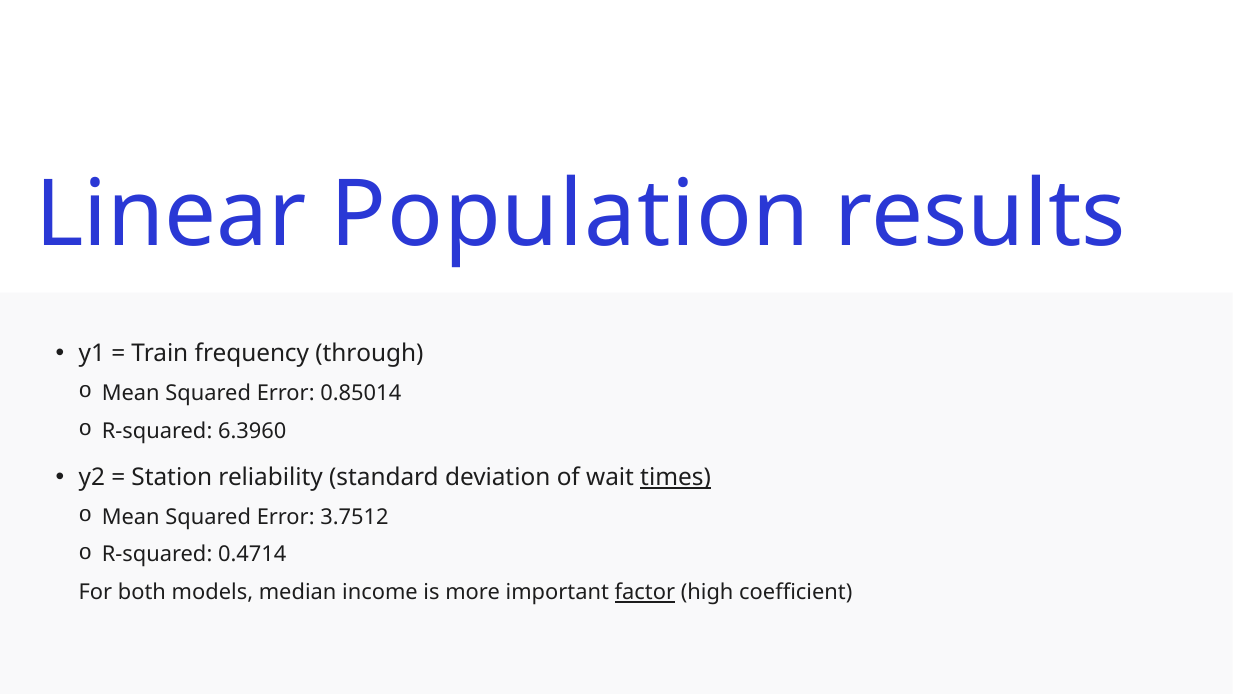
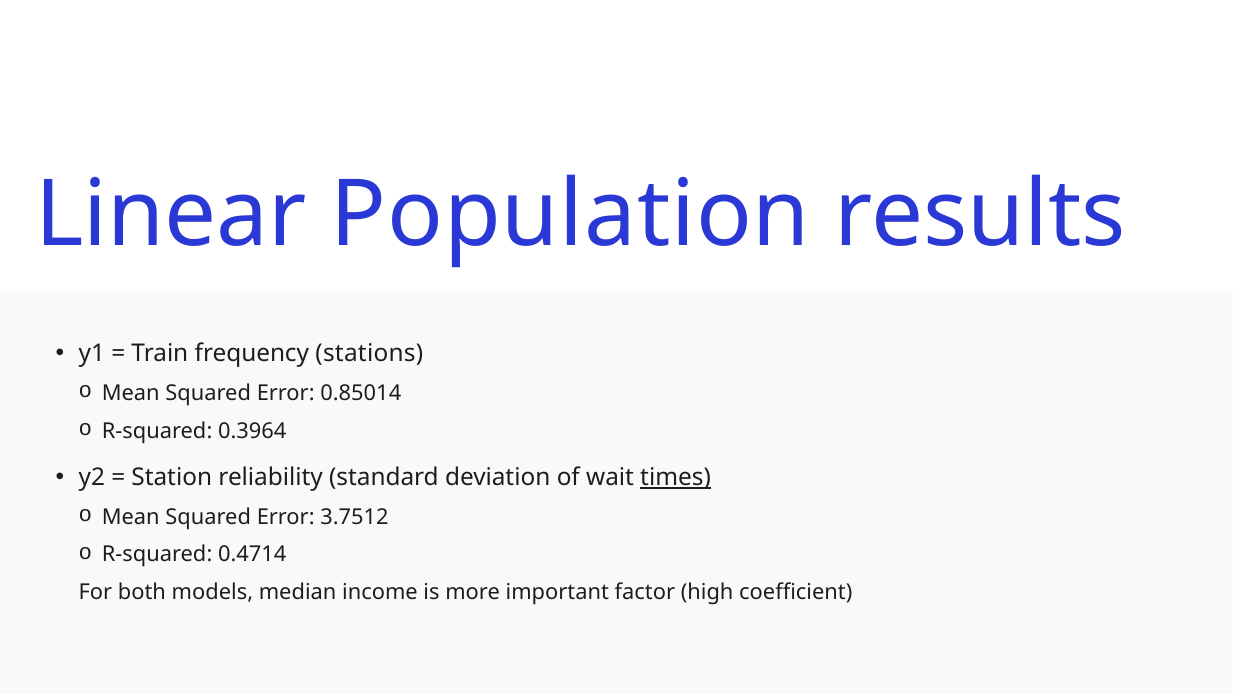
through: through -> stations (369, 354)
6.3960: 6.3960 -> 0.3964 (252, 431)
factor underline: present -> none (645, 592)
